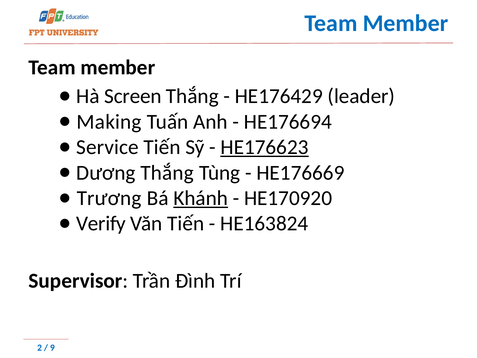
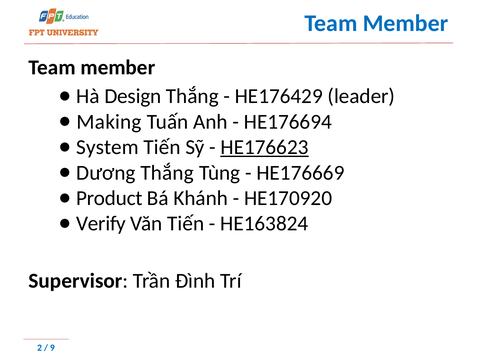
Screen: Screen -> Design (133, 96)
Service: Service -> System (108, 147)
Trương: Trương -> Product (109, 198)
Khánh underline: present -> none (201, 198)
